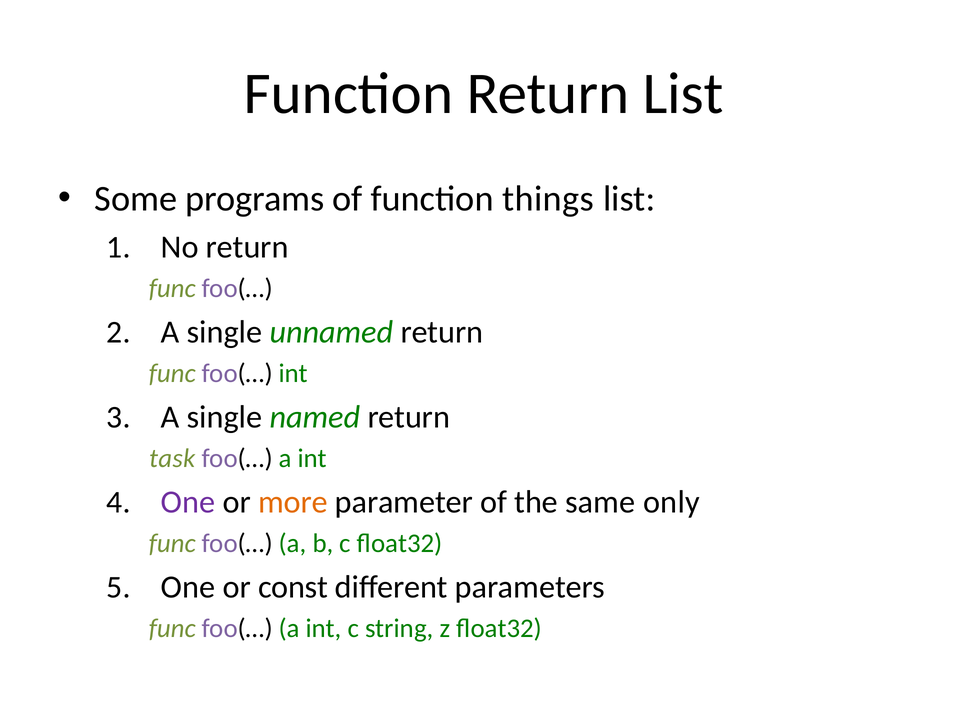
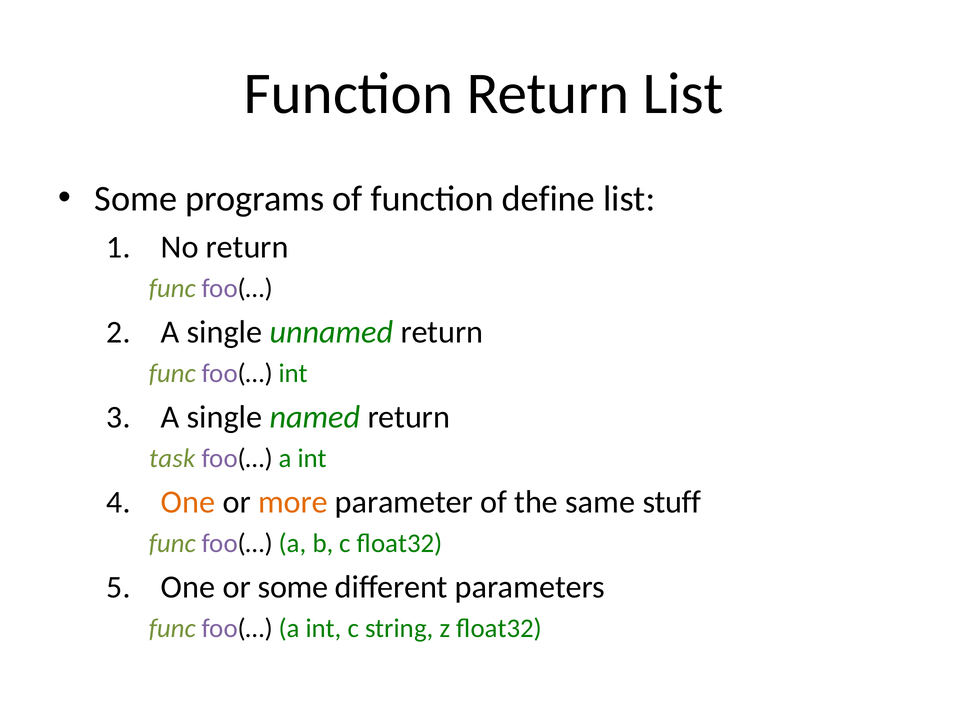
things: things -> define (548, 199)
One colour: purple -> orange (188, 502)
only: only -> stuff (672, 502)
or const: const -> some (293, 587)
